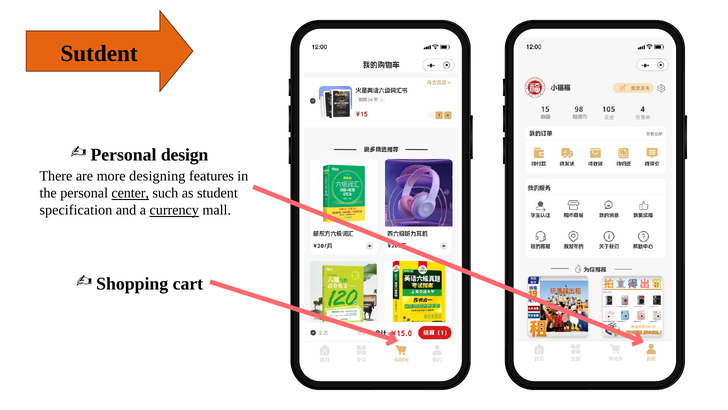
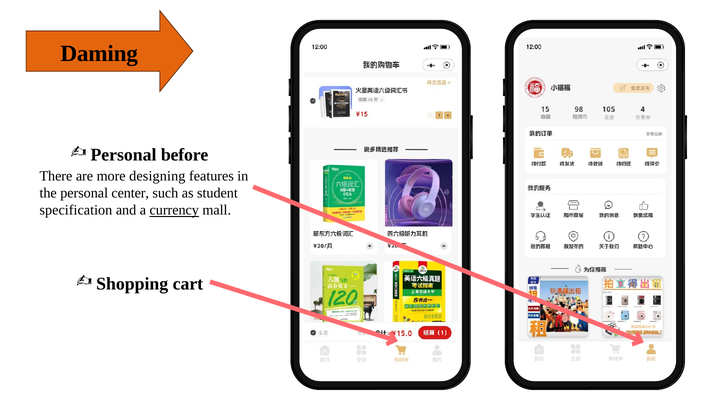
Sutdent: Sutdent -> Daming (99, 53)
design: design -> before (185, 155)
center underline: present -> none (130, 193)
